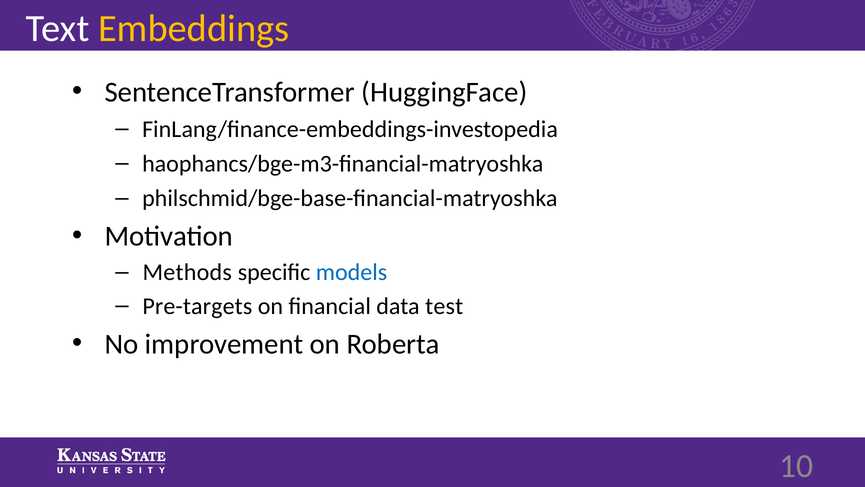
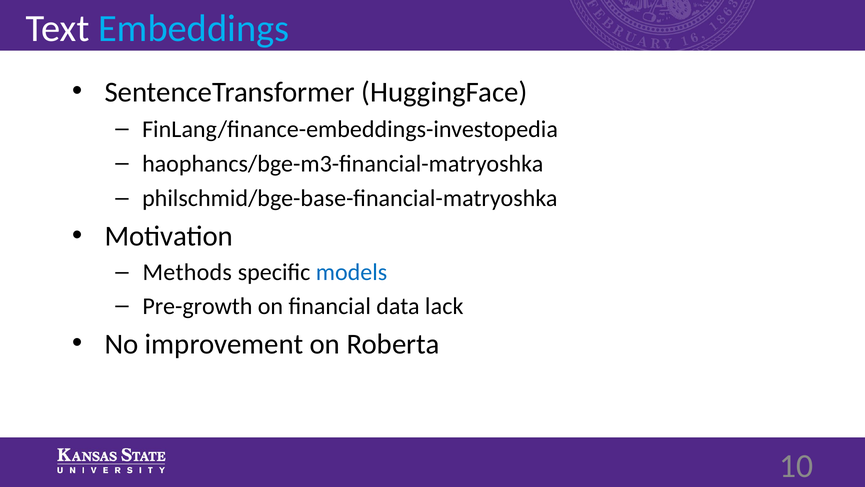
Embeddings colour: yellow -> light blue (194, 29)
Pre-targets: Pre-targets -> Pre-growth (197, 306)
test: test -> lack (444, 306)
